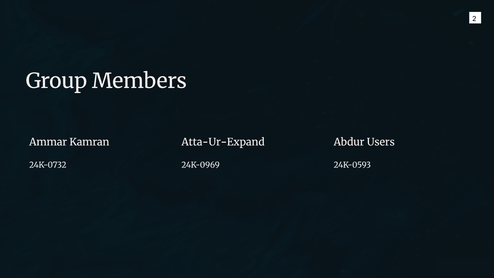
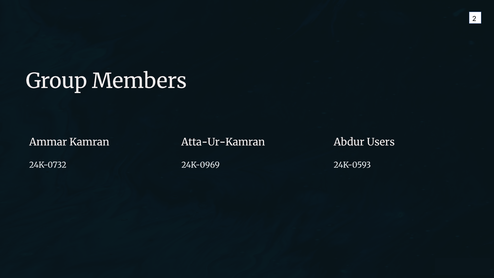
Atta-Ur-Expand: Atta-Ur-Expand -> Atta-Ur-Kamran (223, 142)
